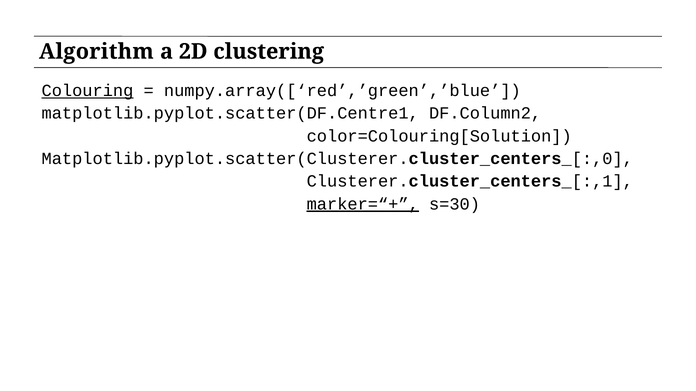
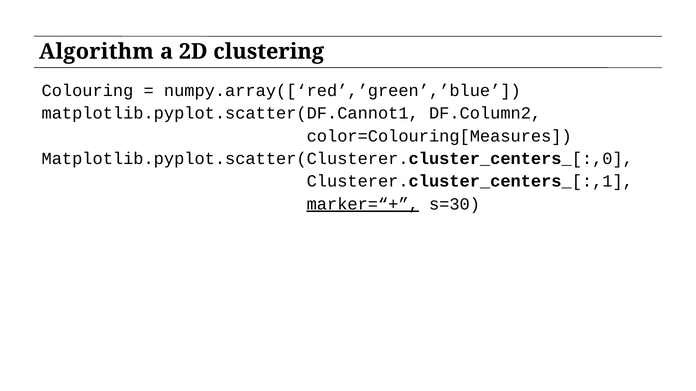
Colouring underline: present -> none (87, 91)
matplotlib.pyplot.scatter(DF.Centre1: matplotlib.pyplot.scatter(DF.Centre1 -> matplotlib.pyplot.scatter(DF.Cannot1 (230, 113)
color=Colouring[Solution: color=Colouring[Solution -> color=Colouring[Measures (439, 136)
